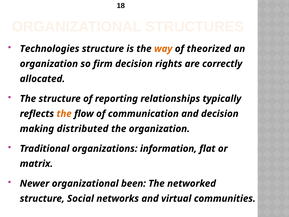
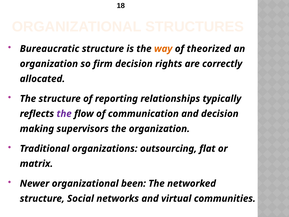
Technologies: Technologies -> Bureaucratic (50, 49)
the colour: orange -> purple (64, 114)
distributed: distributed -> supervisors (83, 129)
information: information -> outsourcing (168, 148)
